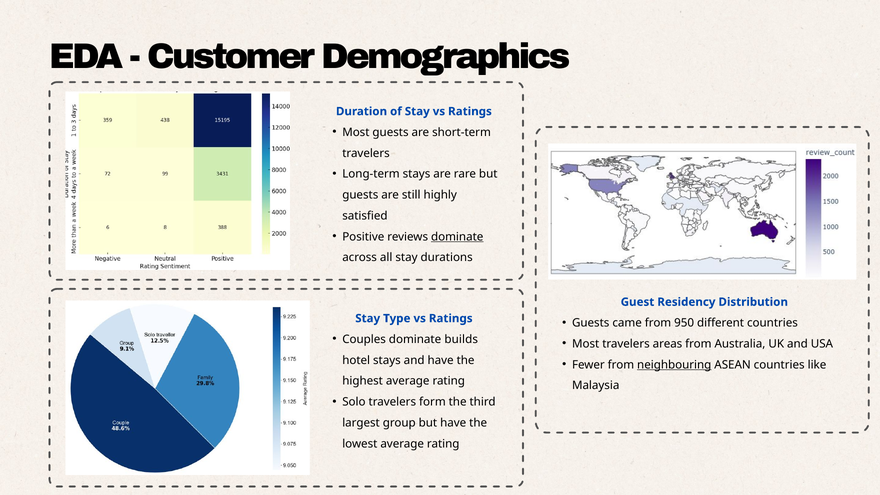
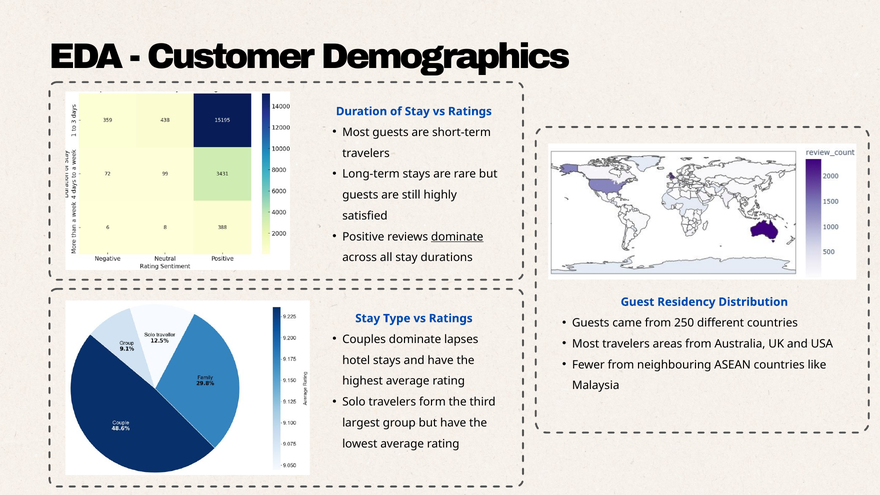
950: 950 -> 250 (684, 323)
builds: builds -> lapses (461, 339)
neighbouring underline: present -> none (674, 365)
